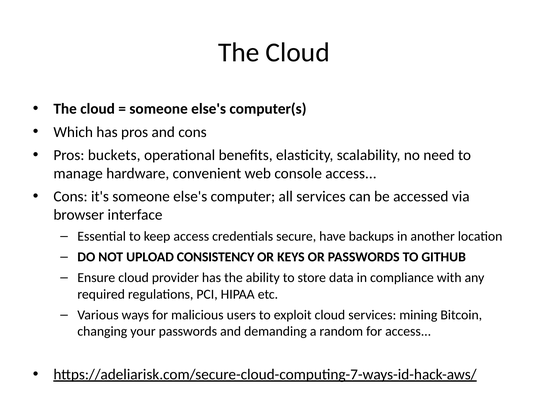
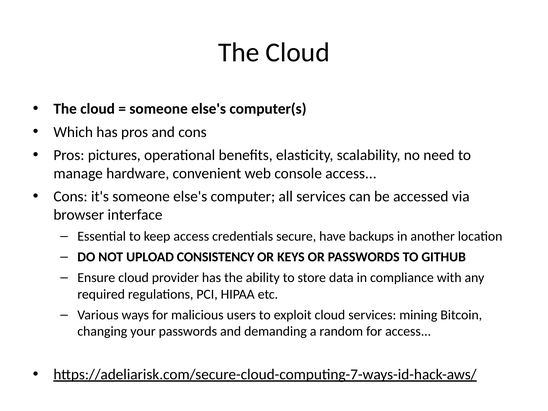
buckets: buckets -> pictures (114, 155)
